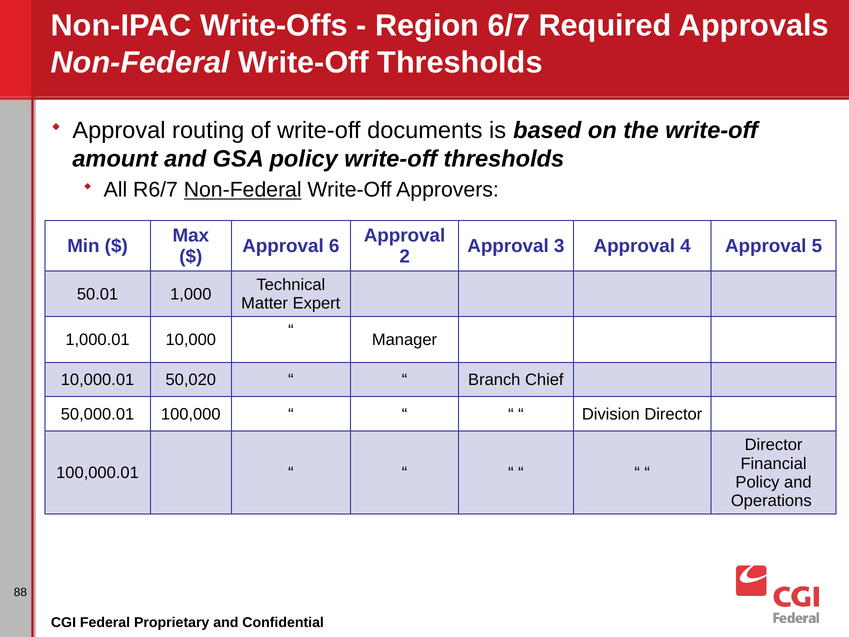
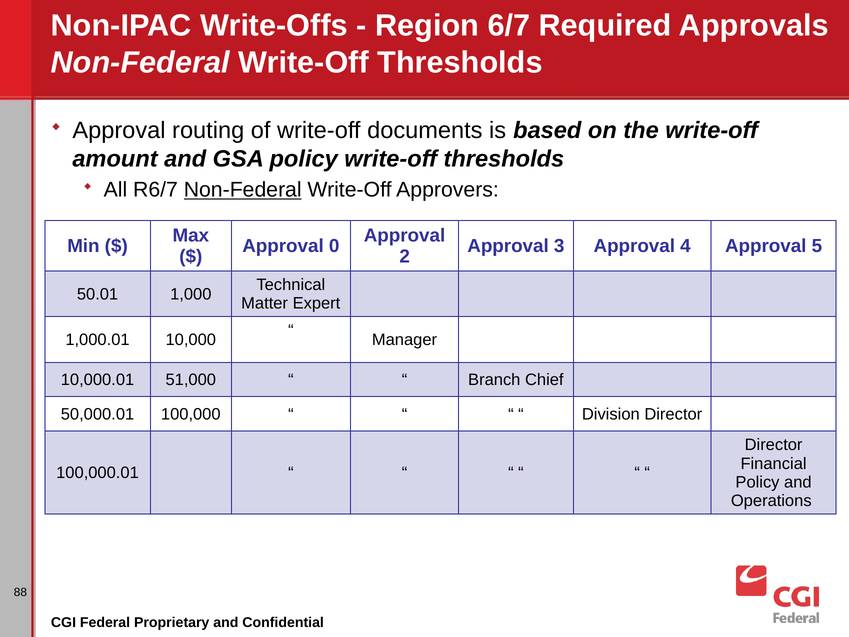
6: 6 -> 0 (334, 246)
50,020: 50,020 -> 51,000 (191, 380)
